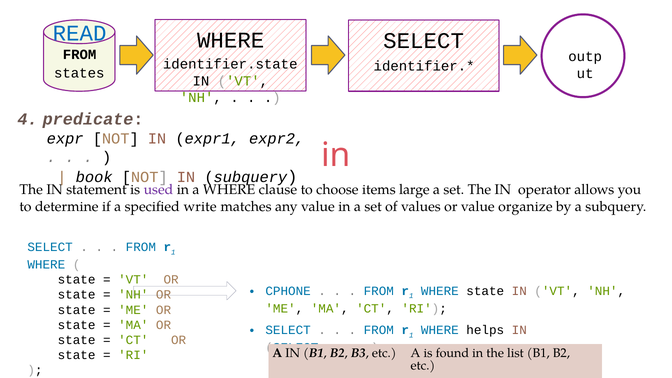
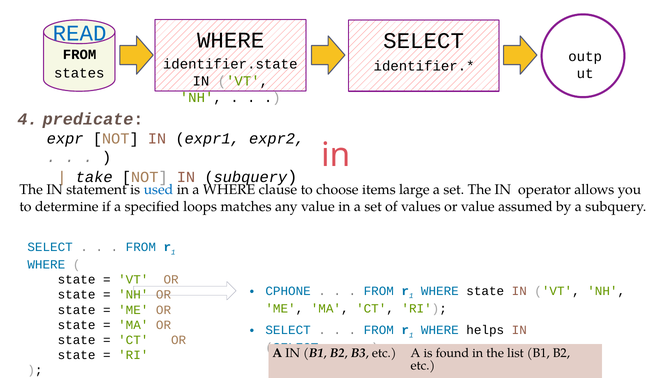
book: book -> take (94, 177)
used colour: purple -> blue (158, 190)
write: write -> loops (200, 207)
organize: organize -> assumed (525, 207)
